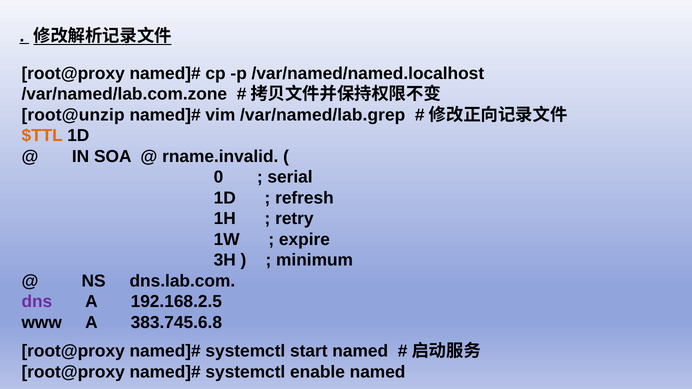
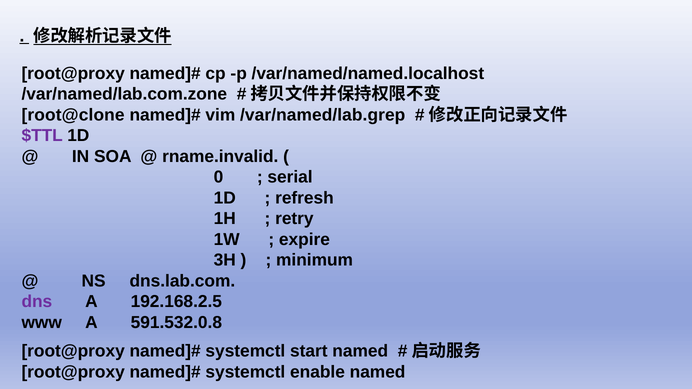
root@unzip: root@unzip -> root@clone (73, 115)
$TTL colour: orange -> purple (42, 136)
383.745.6.8: 383.745.6.8 -> 591.532.0.8 (176, 323)
